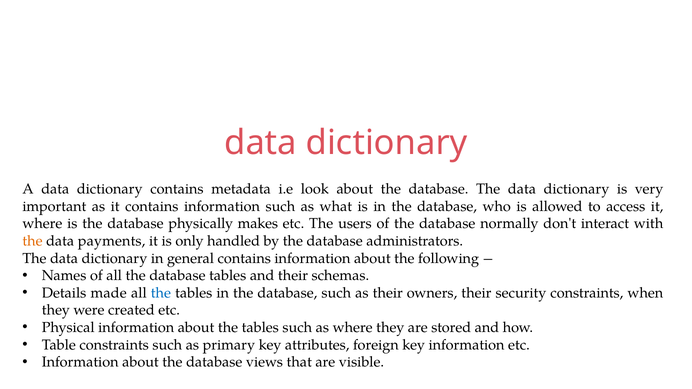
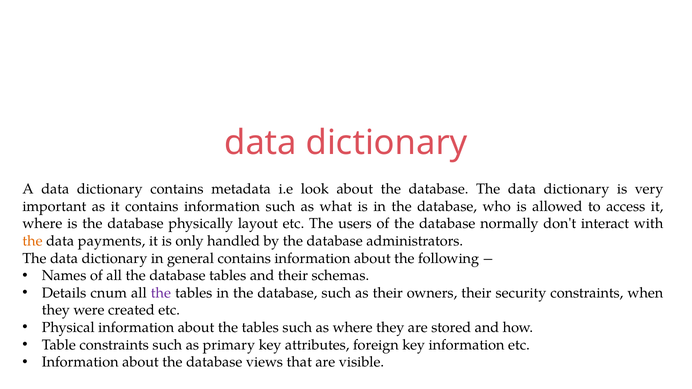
makes: makes -> layout (258, 224)
made: made -> cnum (109, 293)
the colour: blue -> purple (161, 293)
